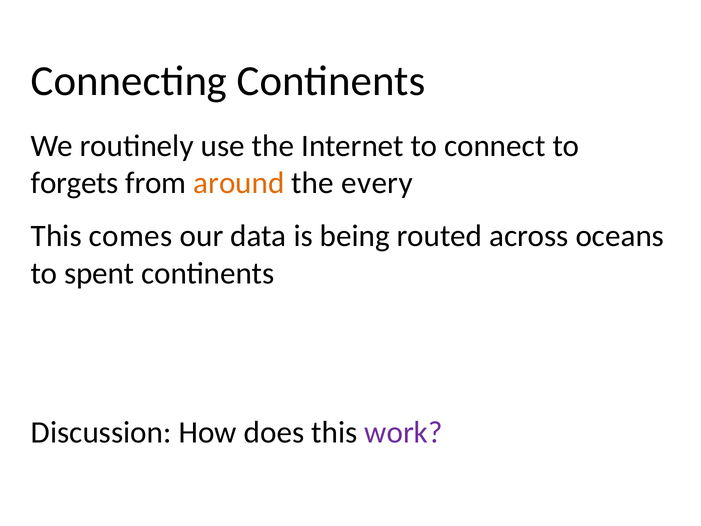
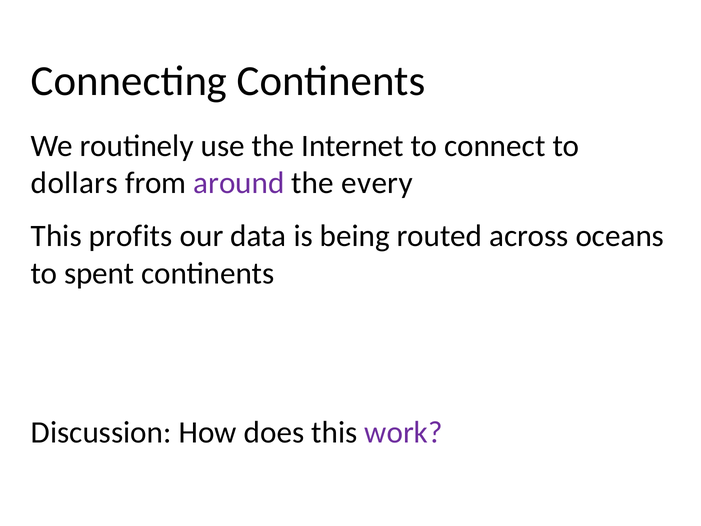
forgets: forgets -> dollars (74, 183)
around colour: orange -> purple (239, 183)
comes: comes -> profits (131, 236)
